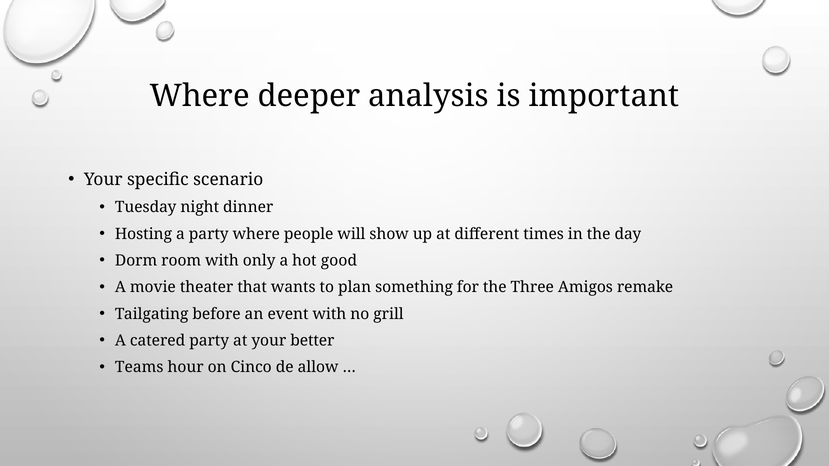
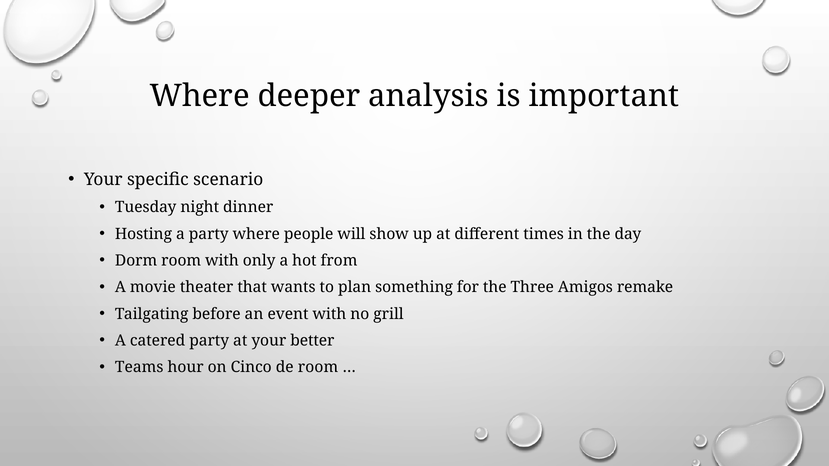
good: good -> from (339, 261)
de allow: allow -> room (318, 367)
